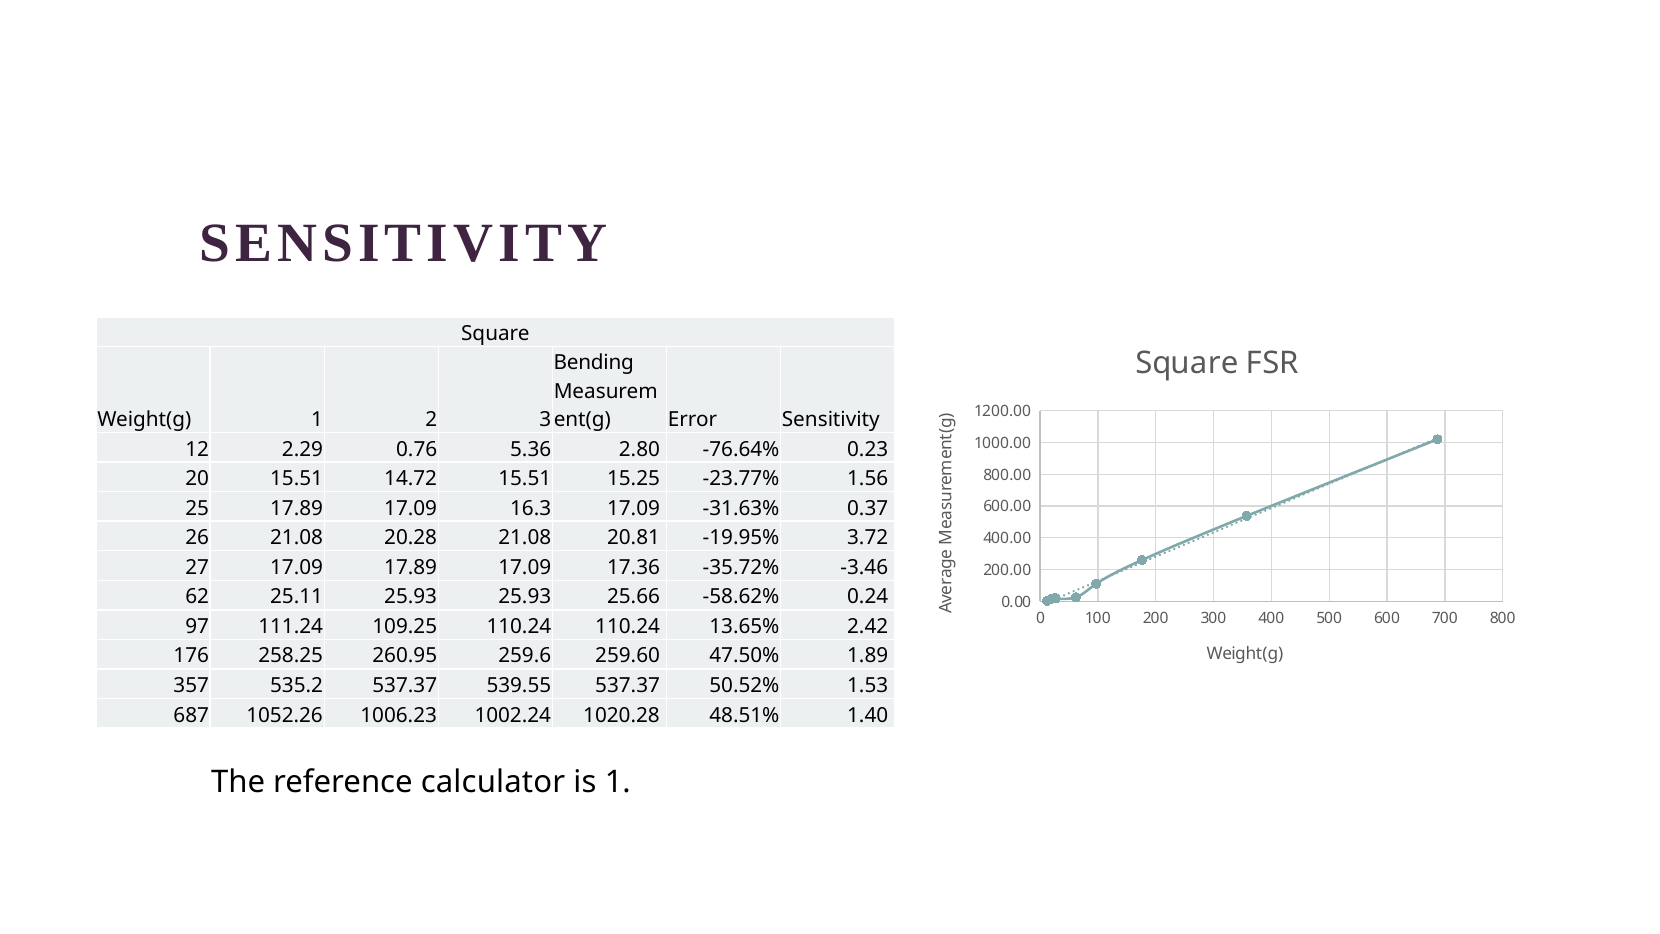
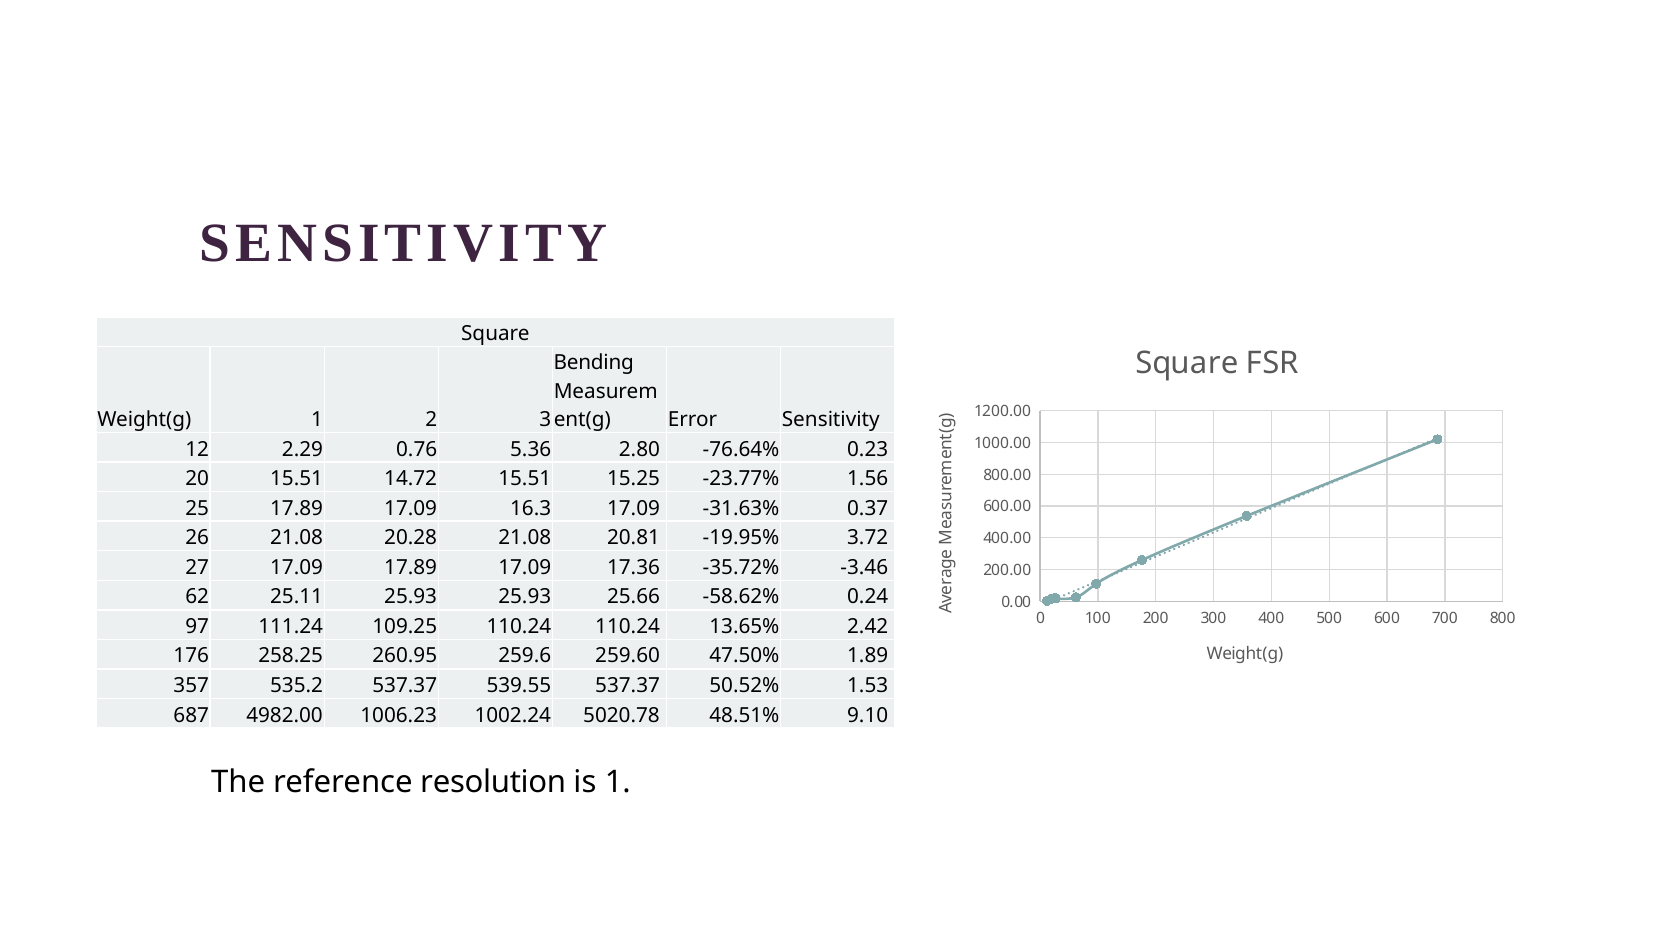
1052.26: 1052.26 -> 4982.00 (285, 715)
1020.28: 1020.28 -> 5020.78 (622, 715)
1.40: 1.40 -> 9.10 (868, 715)
calculator: calculator -> resolution (493, 782)
